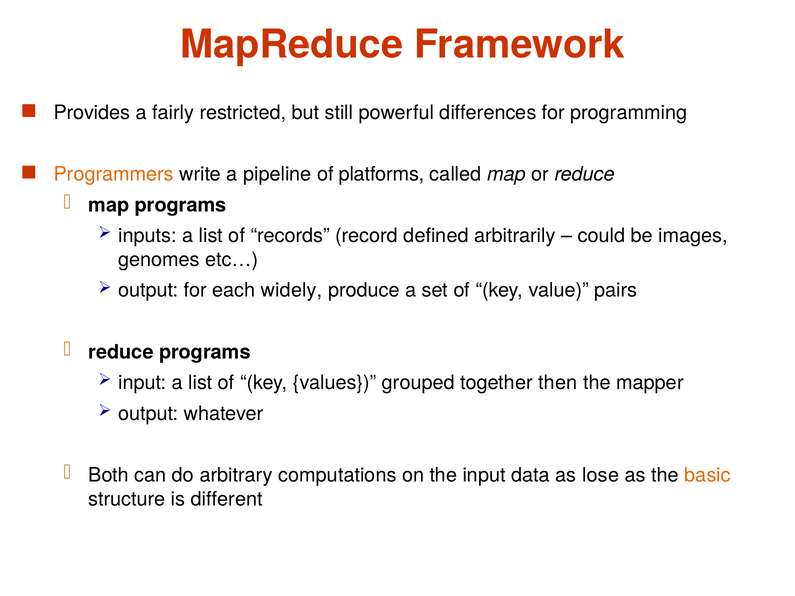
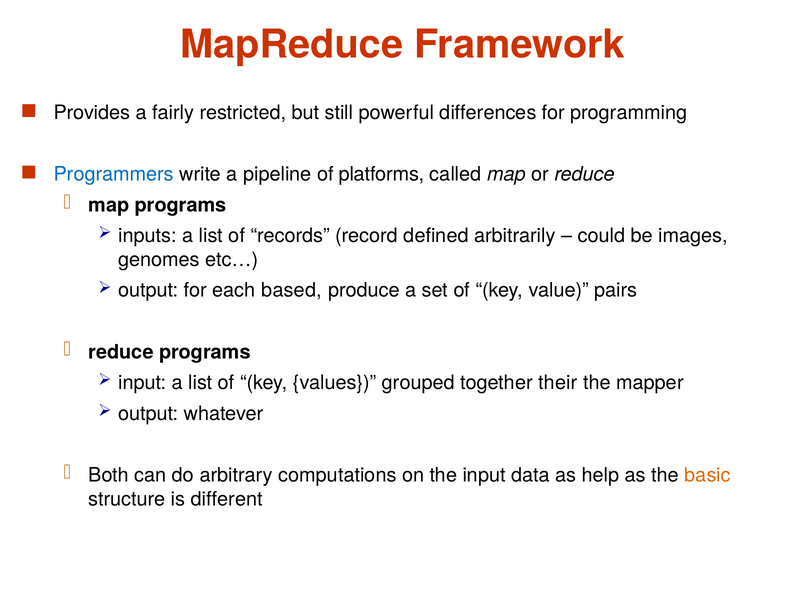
Programmers colour: orange -> blue (114, 174)
widely: widely -> based (292, 291)
then: then -> their (558, 383)
lose: lose -> help (601, 475)
